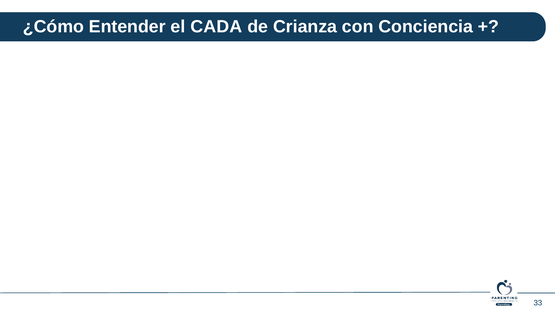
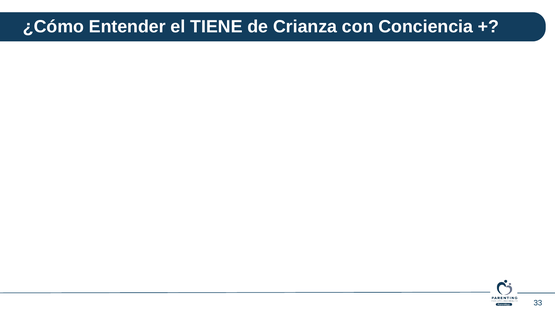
CADA: CADA -> TIENE (216, 27)
